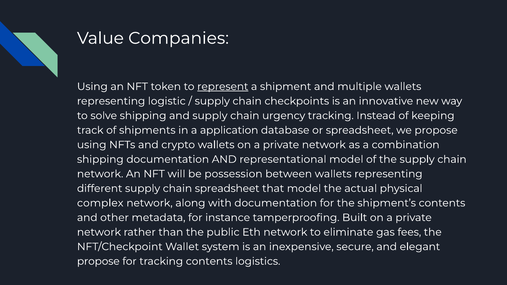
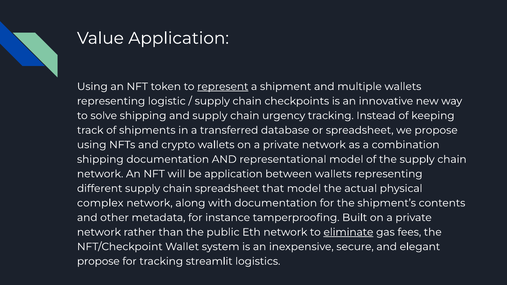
Value Companies: Companies -> Application (179, 38)
application: application -> transferred (229, 130)
be possession: possession -> application (234, 174)
eliminate underline: none -> present (348, 232)
tracking contents: contents -> streamlit (209, 261)
